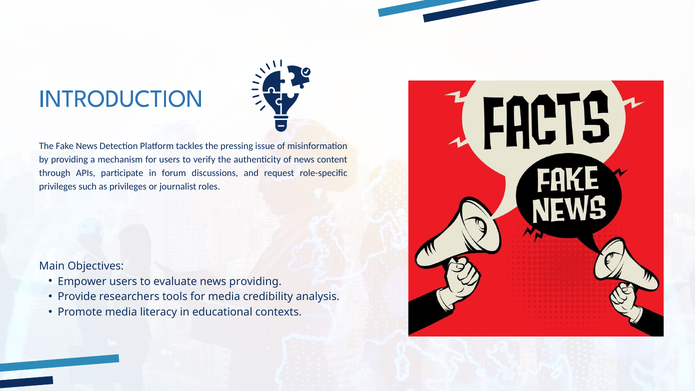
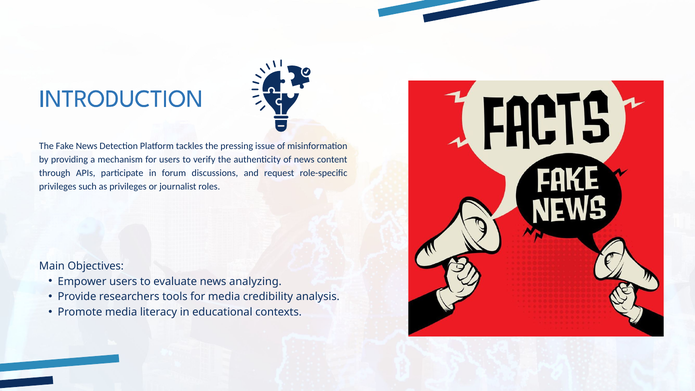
news providing: providing -> analyzing (255, 281)
